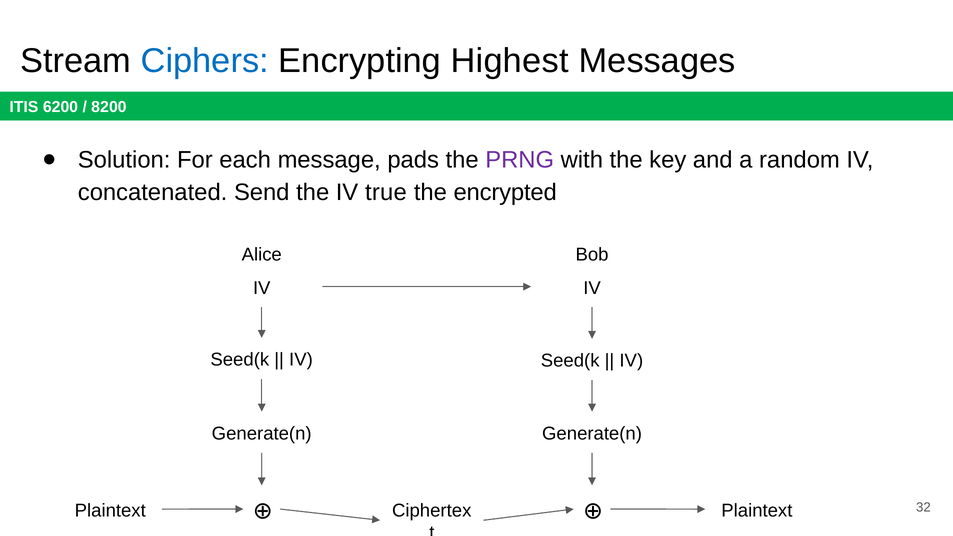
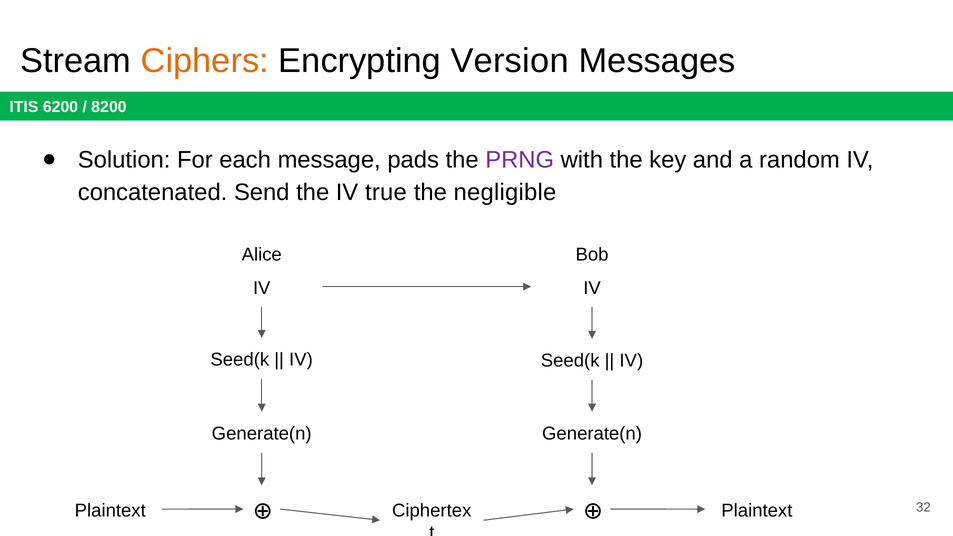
Ciphers colour: blue -> orange (205, 61)
Highest: Highest -> Version (510, 61)
encrypted: encrypted -> negligible (505, 193)
